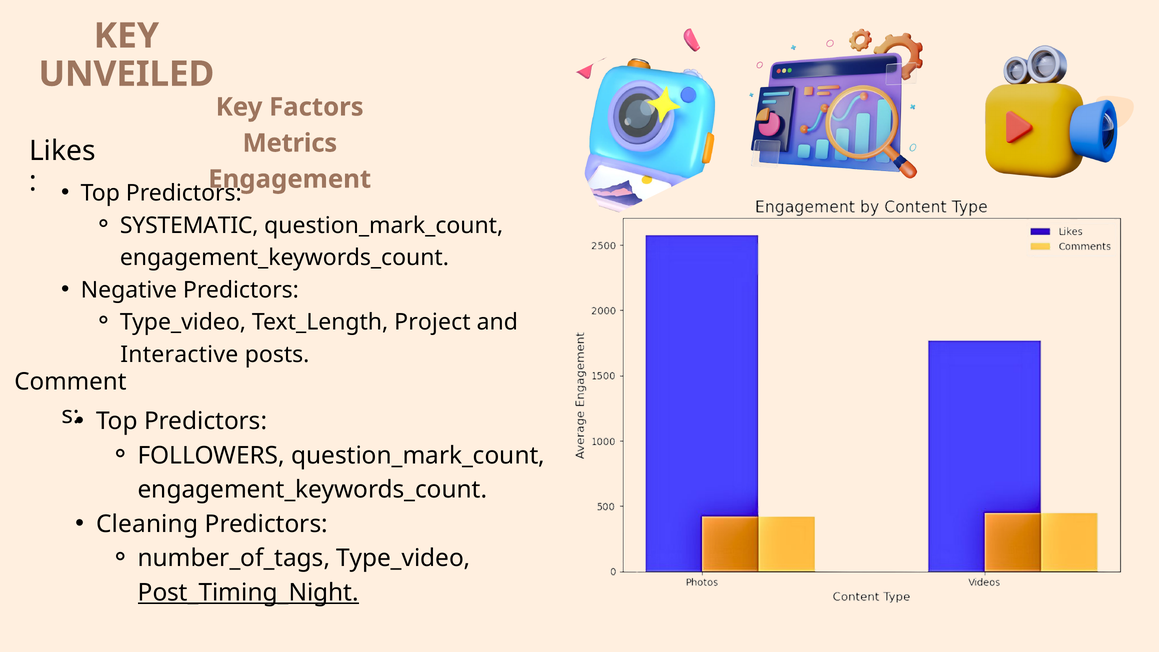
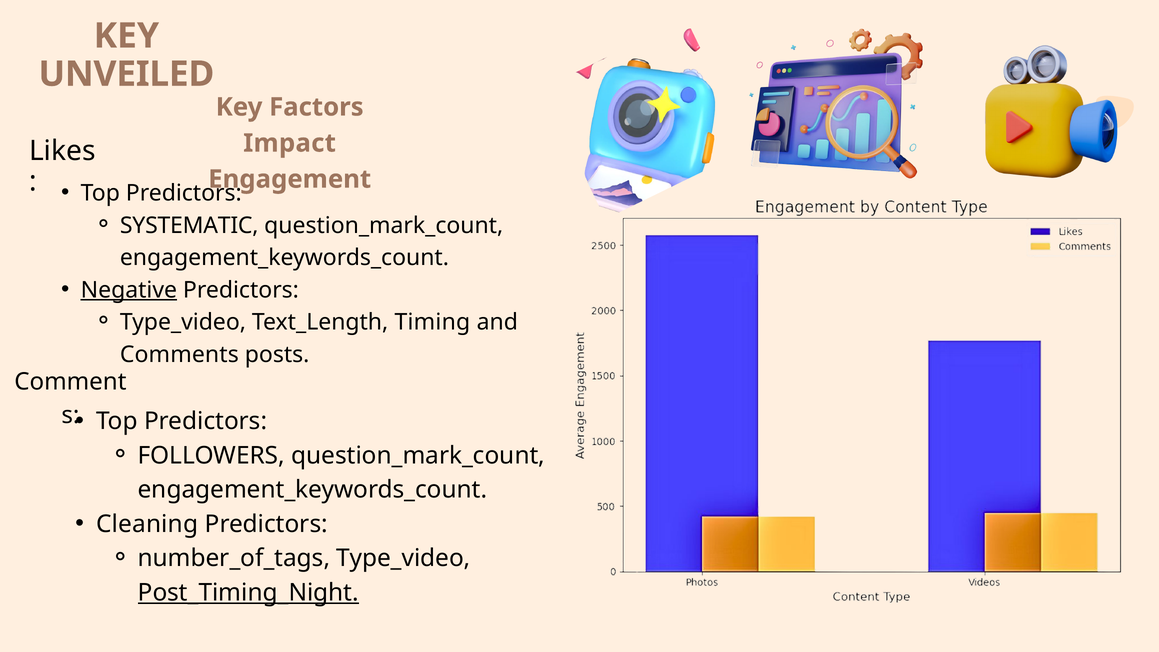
Metrics: Metrics -> Impact (290, 143)
Negative underline: none -> present (129, 290)
Project: Project -> Timing (432, 322)
Interactive: Interactive -> Comments (179, 354)
